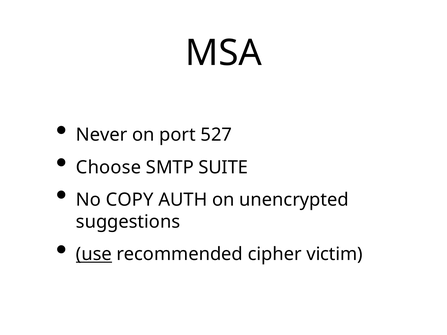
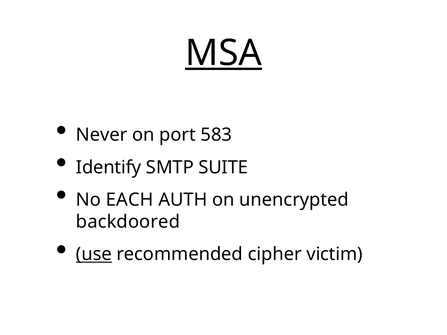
MSA underline: none -> present (223, 53)
527: 527 -> 583 (216, 135)
Choose: Choose -> Identify (109, 167)
COPY: COPY -> EACH (130, 200)
suggestions: suggestions -> backdoored (128, 222)
